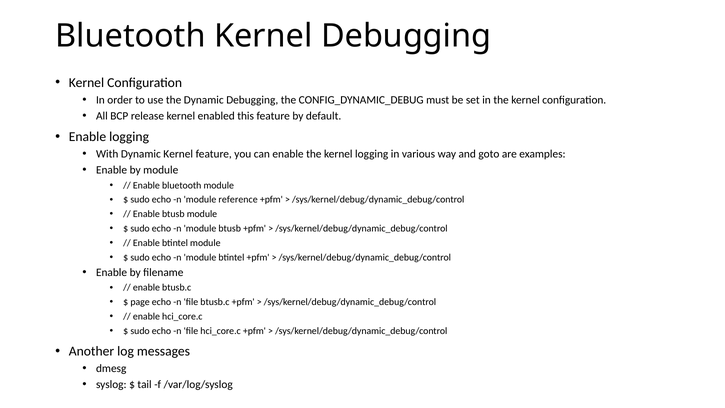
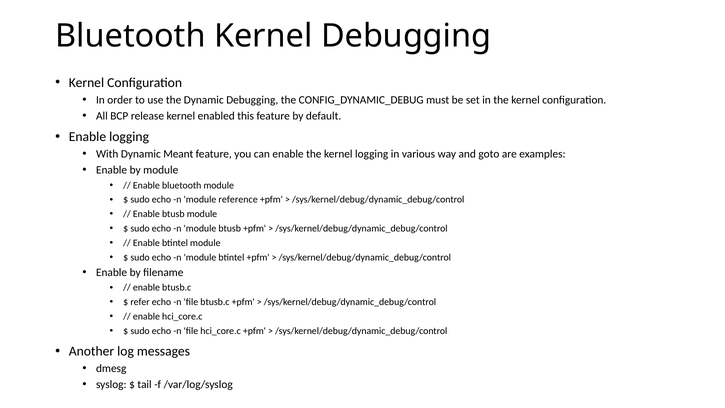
Dynamic Kernel: Kernel -> Meant (178, 154)
page: page -> refer (140, 302)
